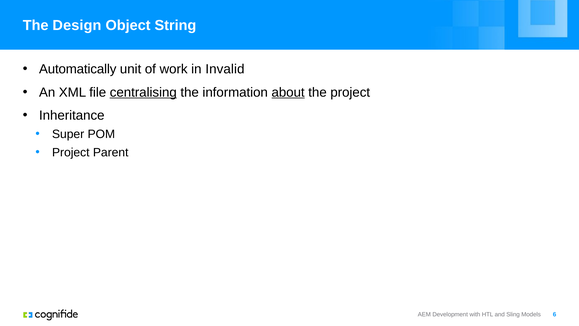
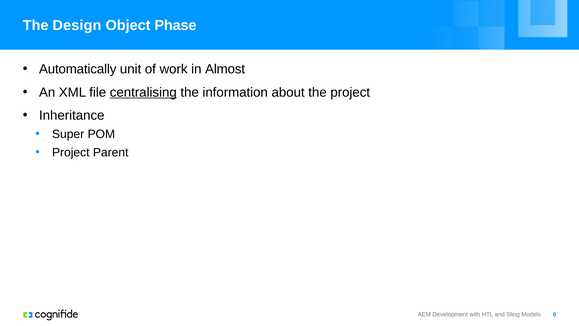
String: String -> Phase (176, 25)
Invalid: Invalid -> Almost (225, 69)
about underline: present -> none (288, 92)
